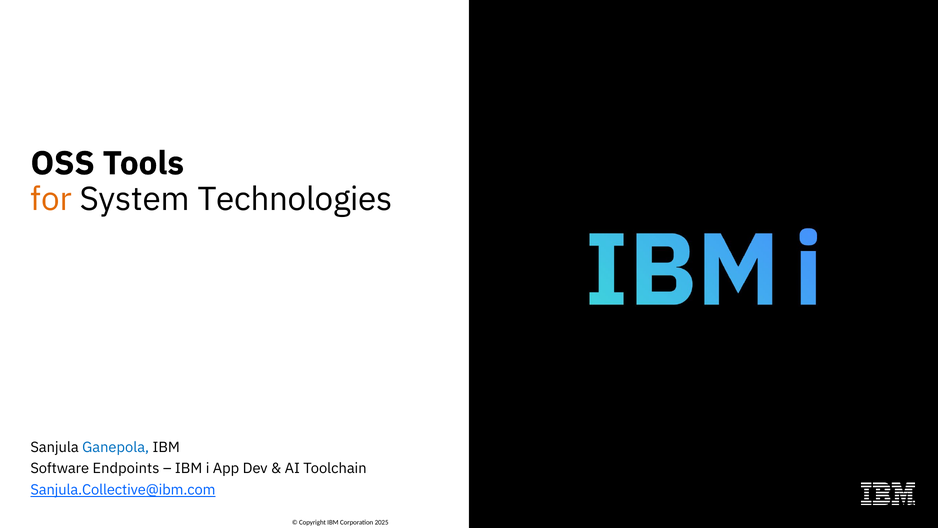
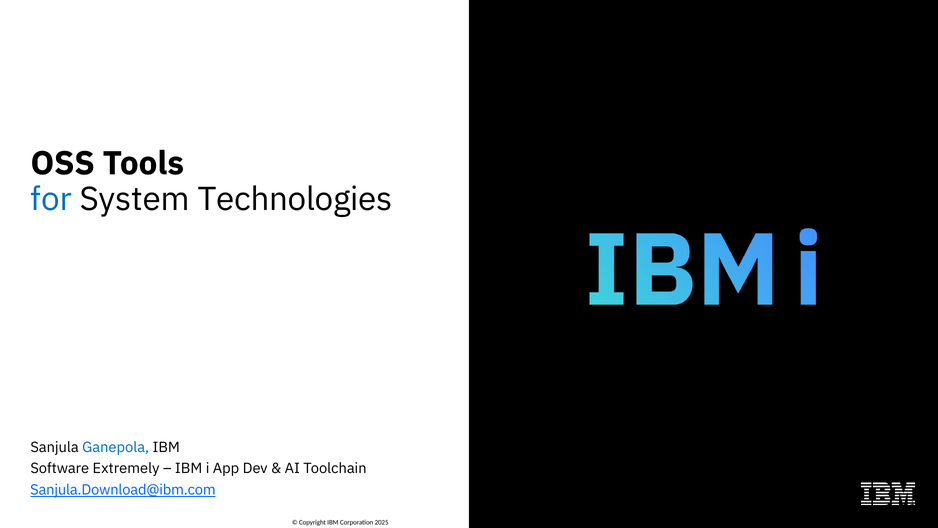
for colour: orange -> blue (51, 199)
Endpoints: Endpoints -> Extremely (126, 468)
Sanjula.Collective@ibm.com: Sanjula.Collective@ibm.com -> Sanjula.Download@ibm.com (123, 490)
